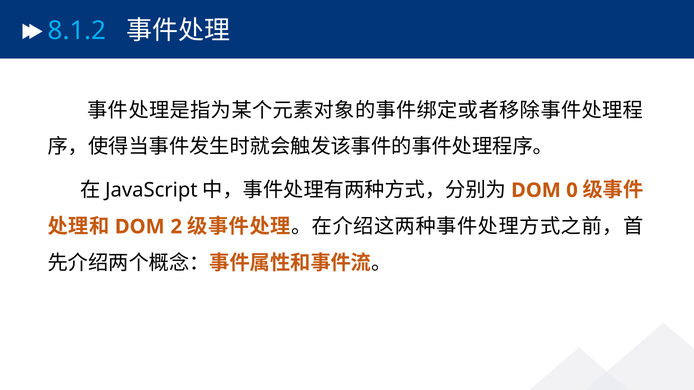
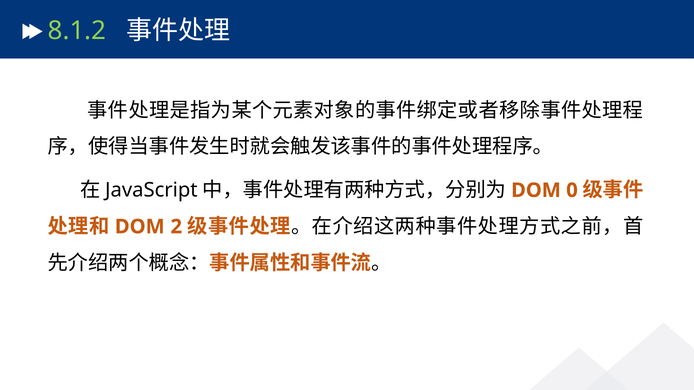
8.1.2 colour: light blue -> light green (77, 31)
